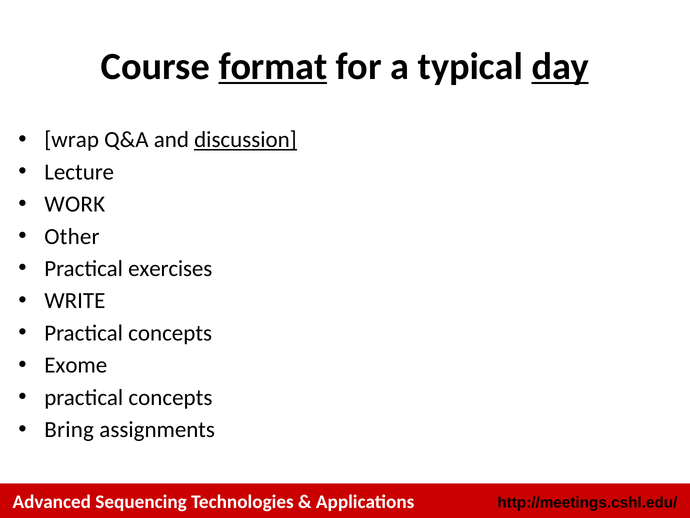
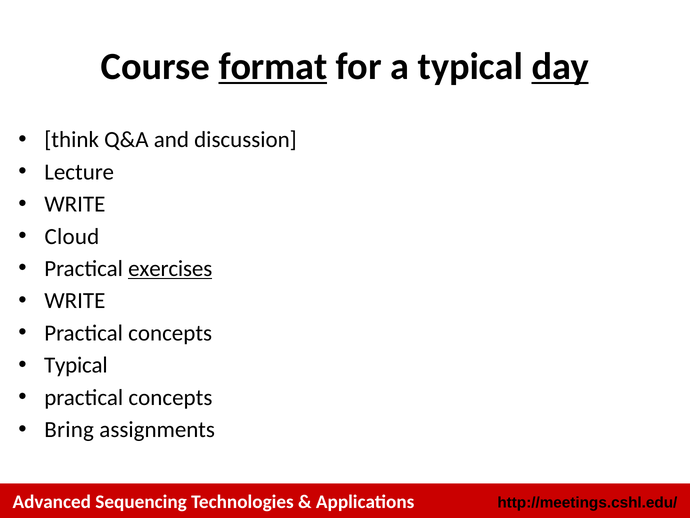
wrap: wrap -> think (72, 140)
discussion underline: present -> none (245, 140)
WORK: WORK -> WRITE (75, 204)
Other: Other -> Cloud (72, 236)
exercises underline: none -> present (170, 268)
Exome: Exome -> Typical (76, 365)
